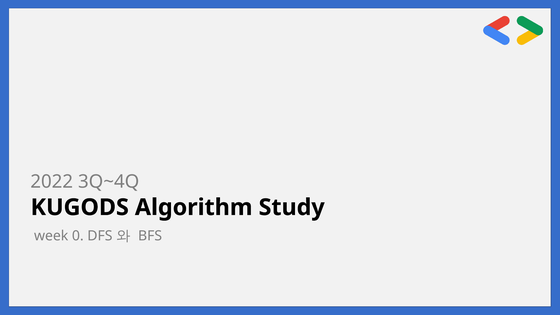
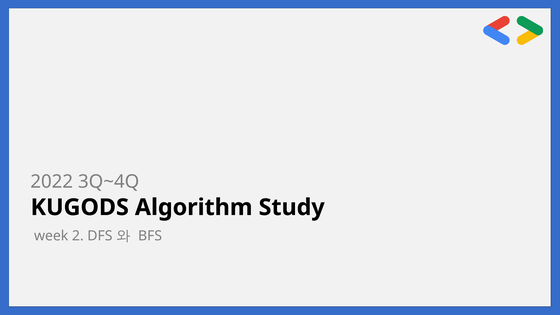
0: 0 -> 2 (78, 236)
